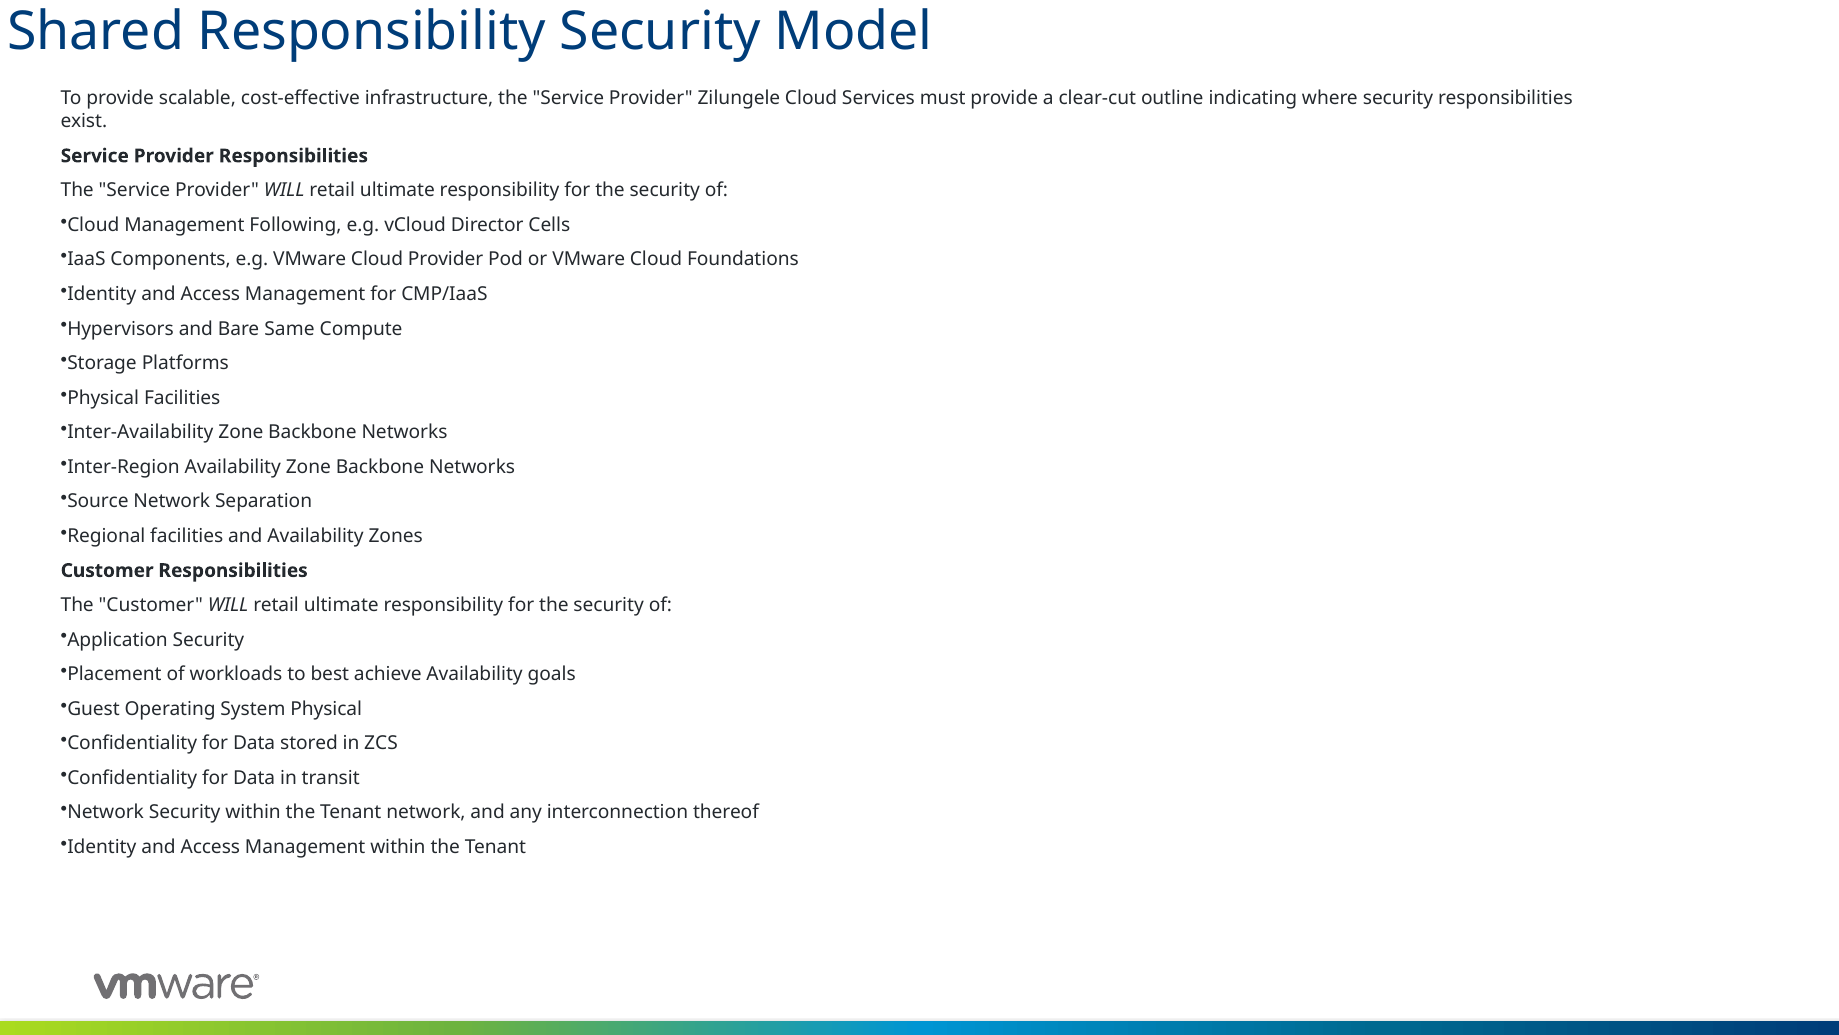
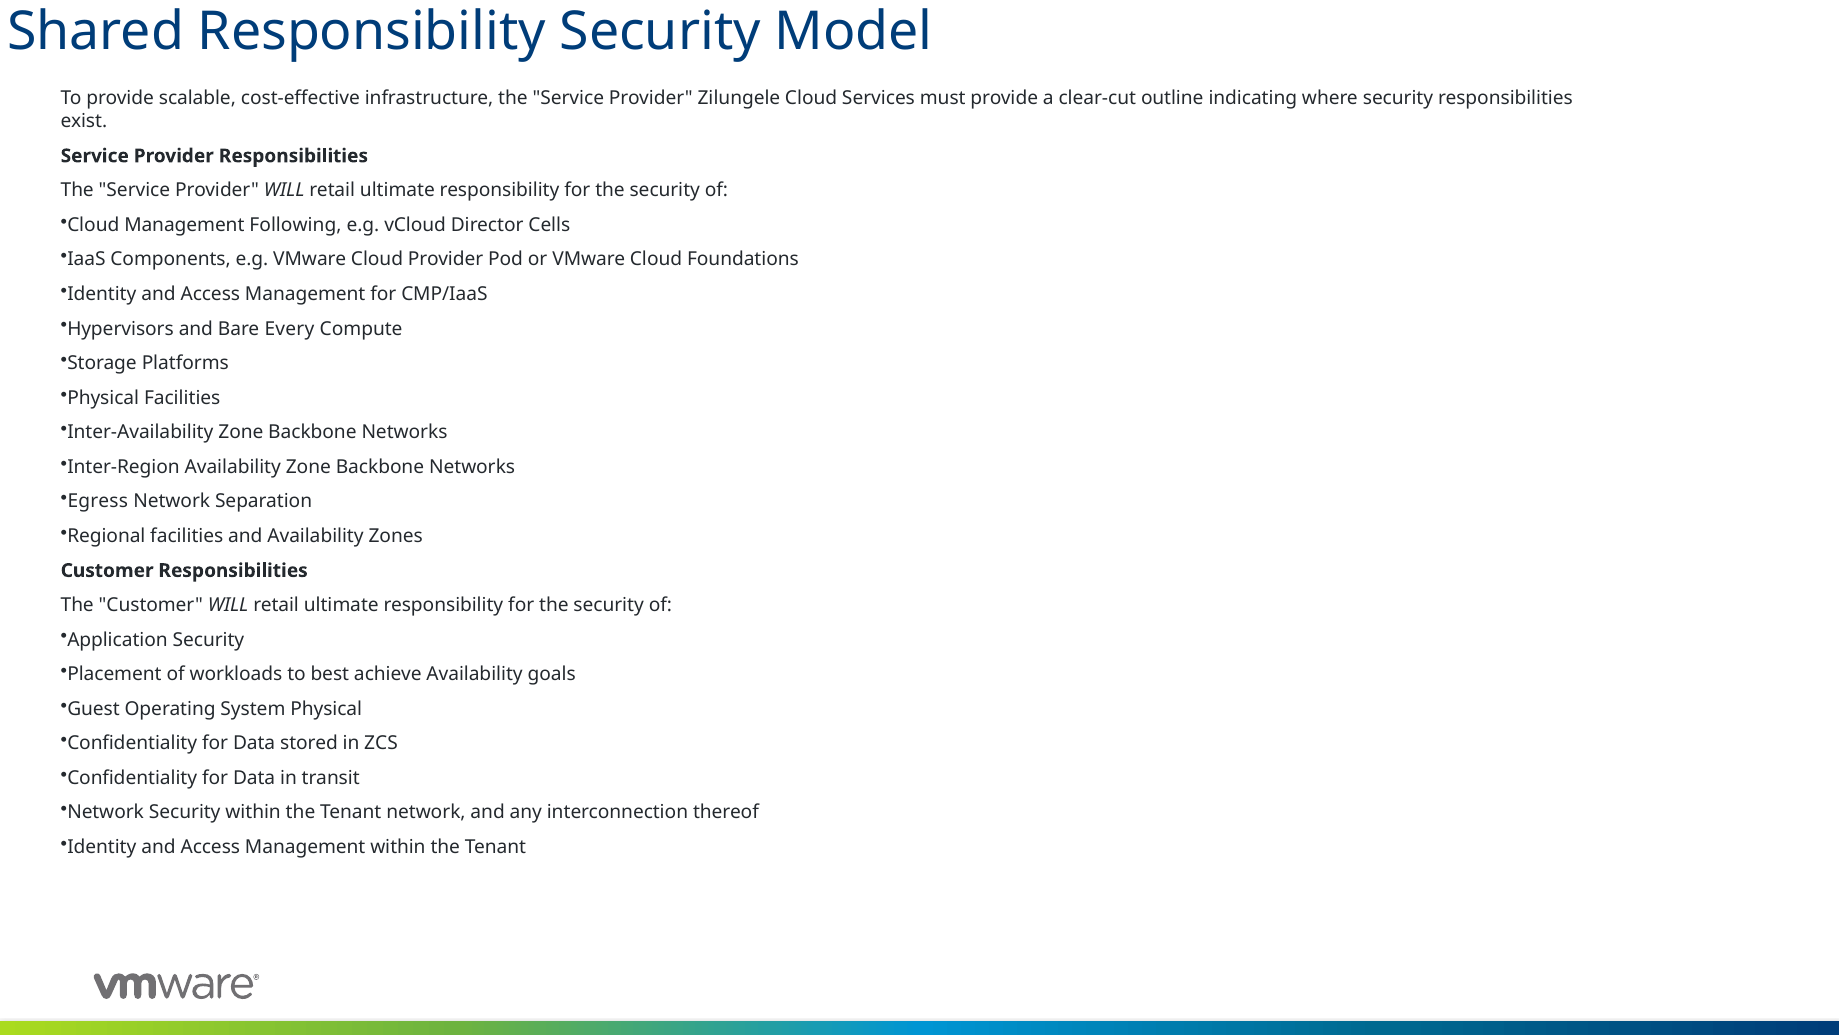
Same: Same -> Every (289, 329)
Source: Source -> Egress (98, 501)
